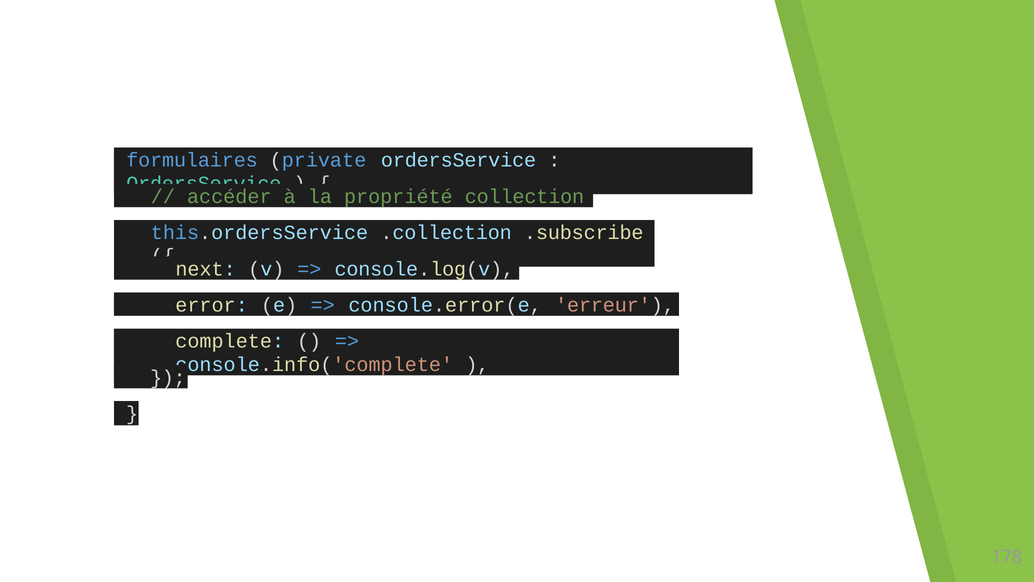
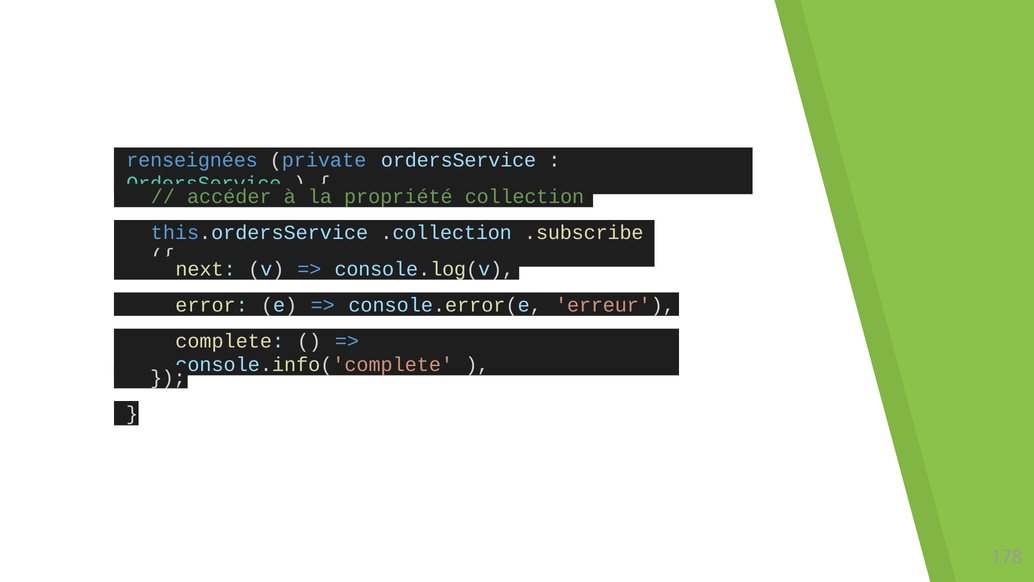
formulaires: formulaires -> renseignées (192, 160)
